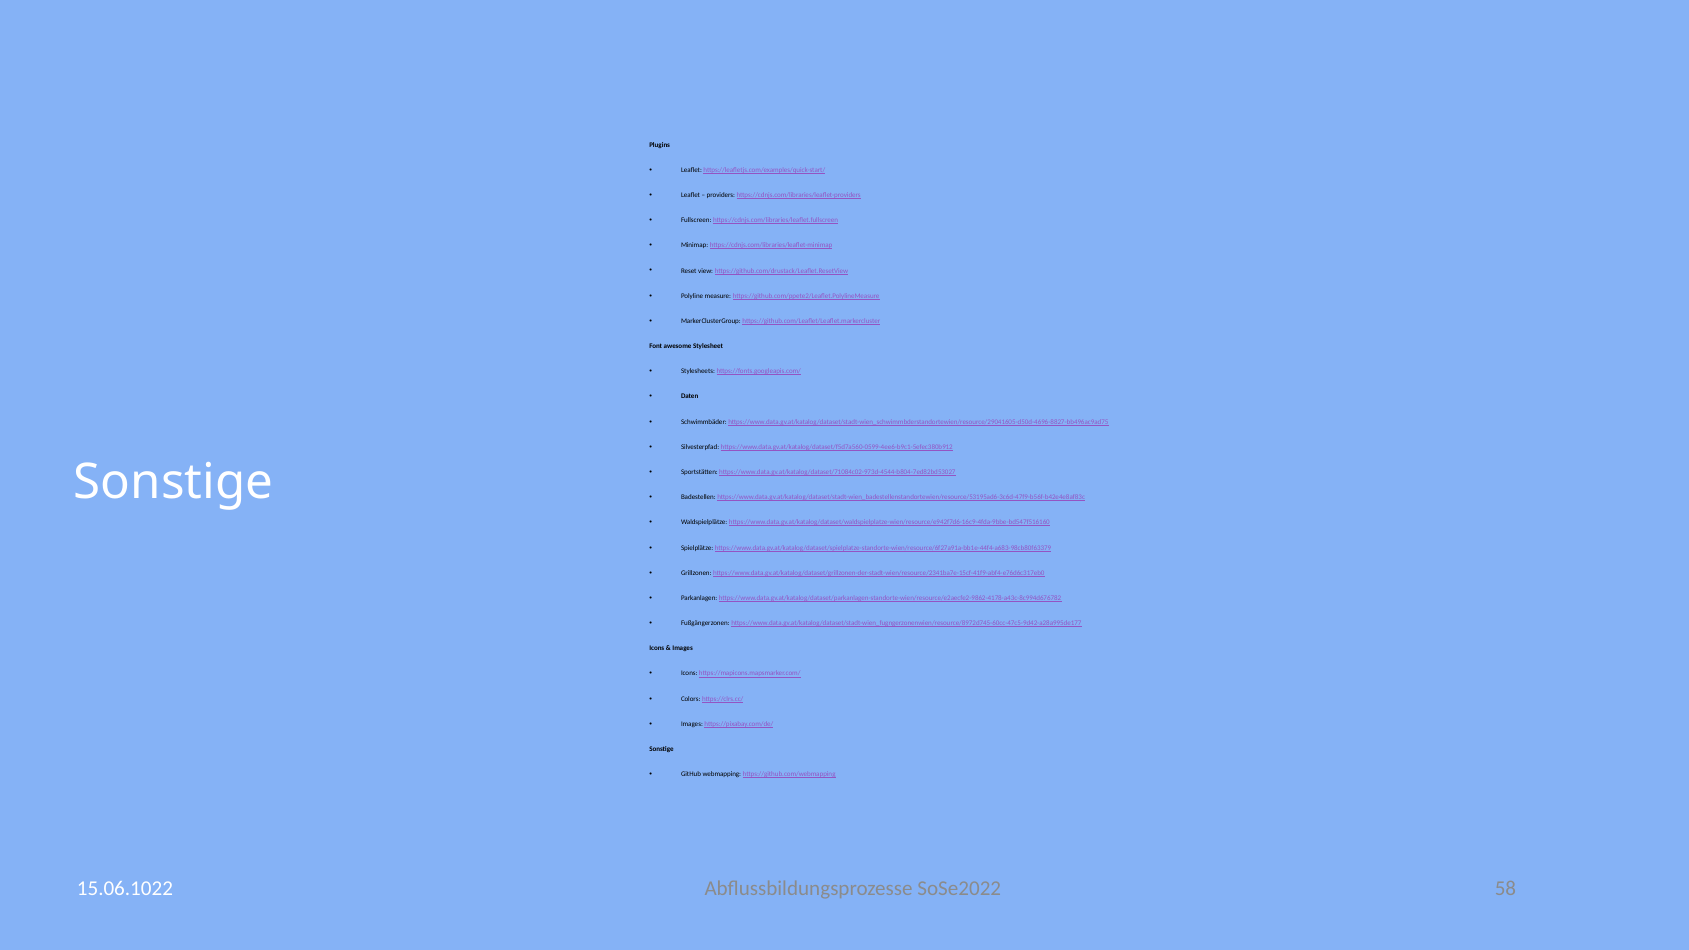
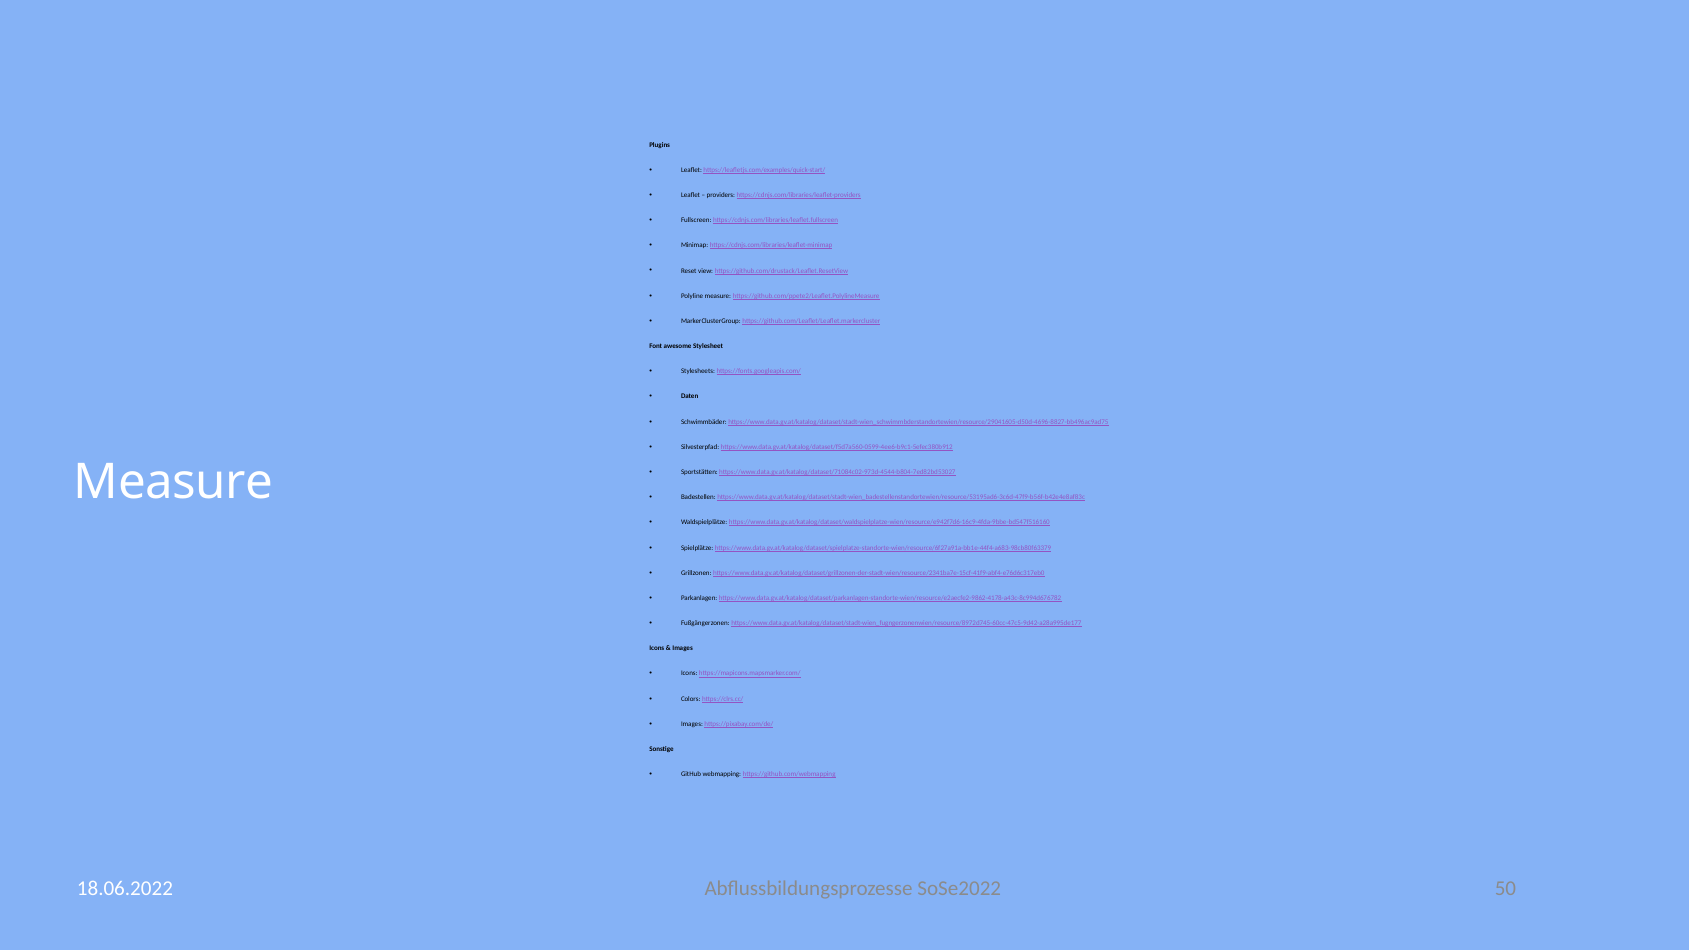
Sonstige: Sonstige -> Measure (174, 482)
15.06.1022: 15.06.1022 -> 18.06.2022 (125, 889)
58: 58 -> 50 (1505, 889)
